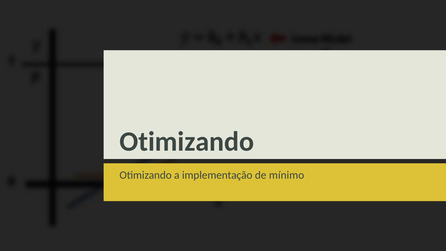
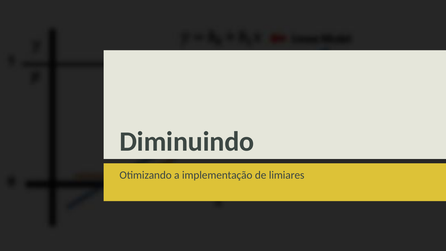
Otimizando: Otimizando -> Diminuindo (187, 142)
mínimo: mínimo -> limiares (287, 175)
